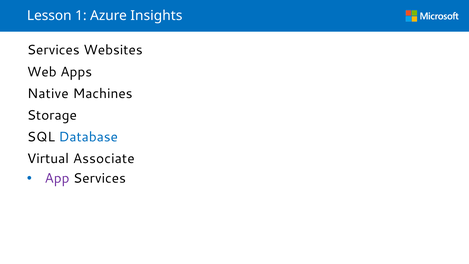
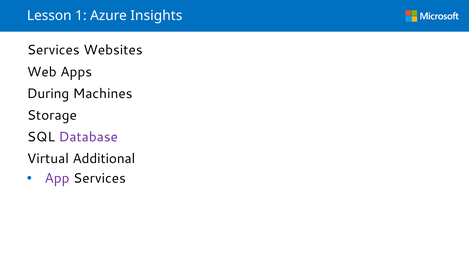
Native: Native -> During (48, 94)
Database colour: blue -> purple (88, 137)
Associate: Associate -> Additional (104, 159)
